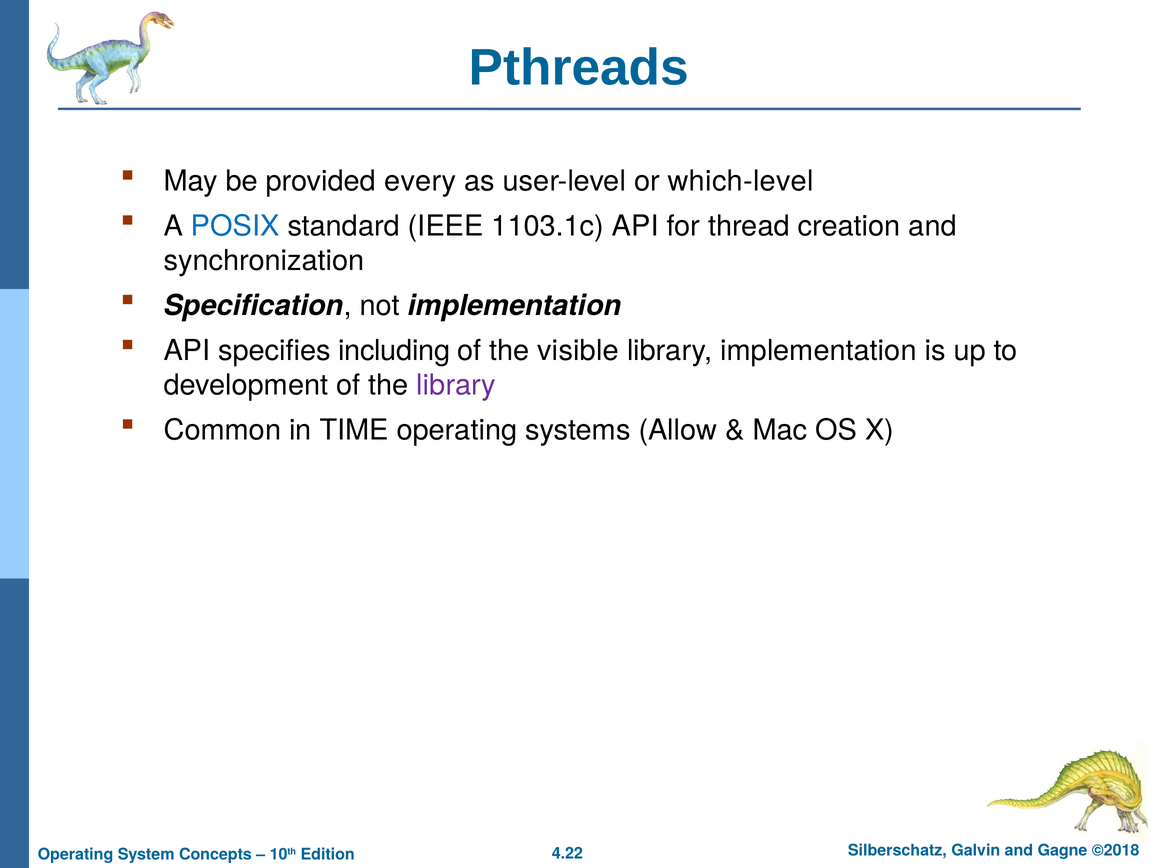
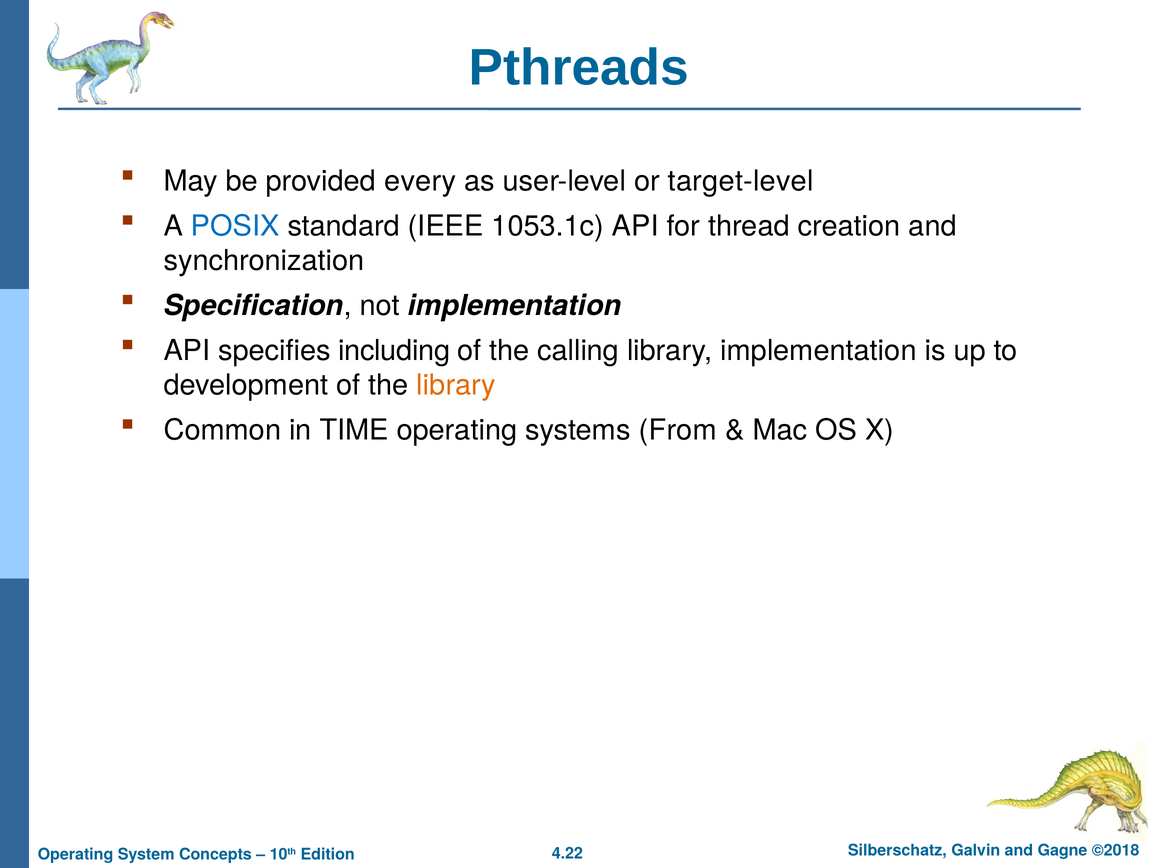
which-level: which-level -> target-level (741, 181)
1103.1c: 1103.1c -> 1053.1c (548, 226)
visible: visible -> calling (578, 351)
library colour: purple -> orange (456, 385)
Allow: Allow -> From (678, 430)
